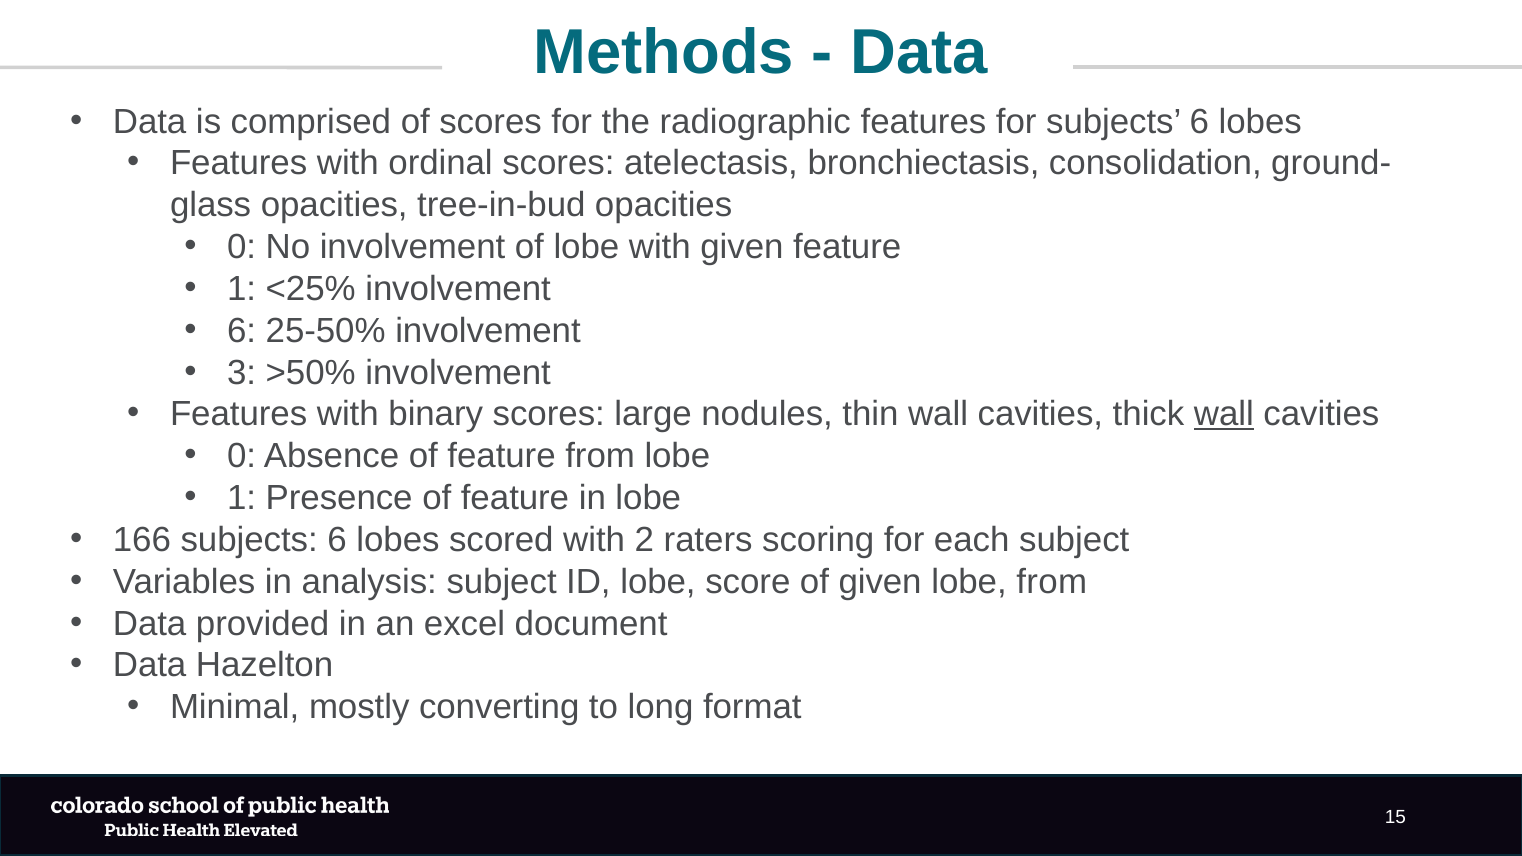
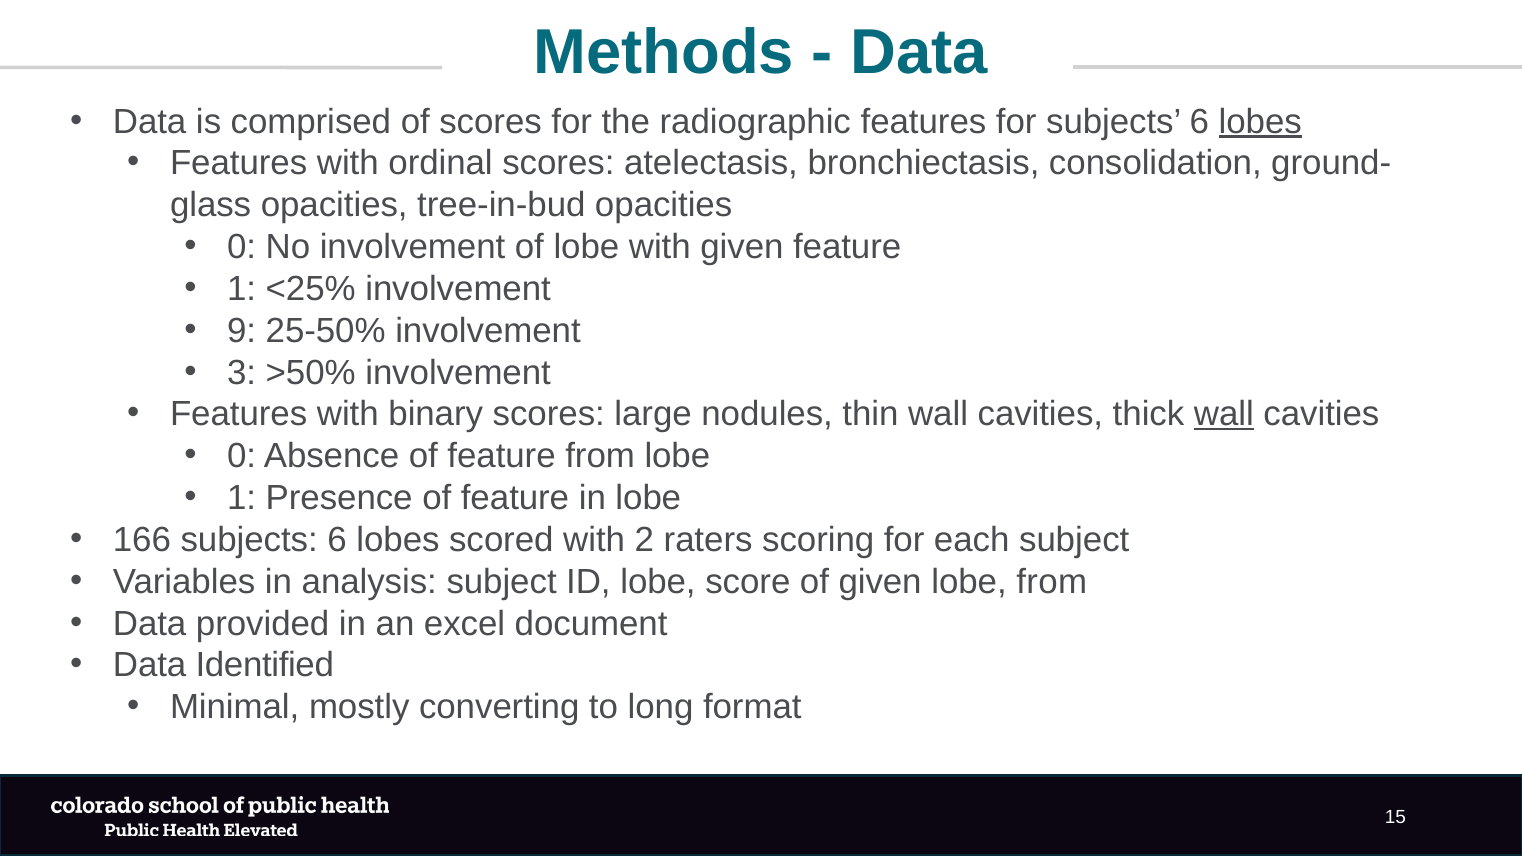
lobes underline: none -> present (1260, 122)
6: 6 -> 9 (242, 331)
Hazelton: Hazelton -> Identified (265, 665)
